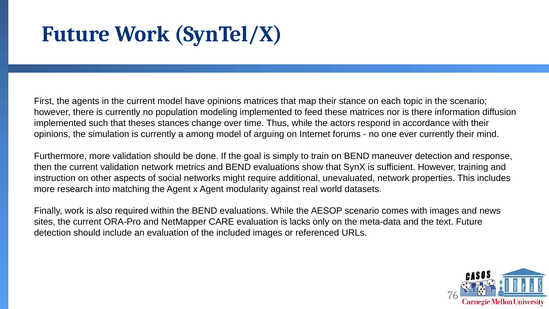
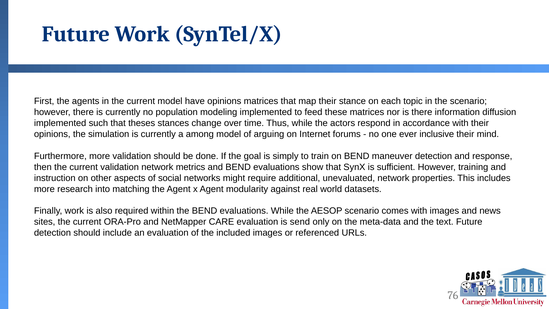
ever currently: currently -> inclusive (437, 134)
lacks: lacks -> send (300, 222)
